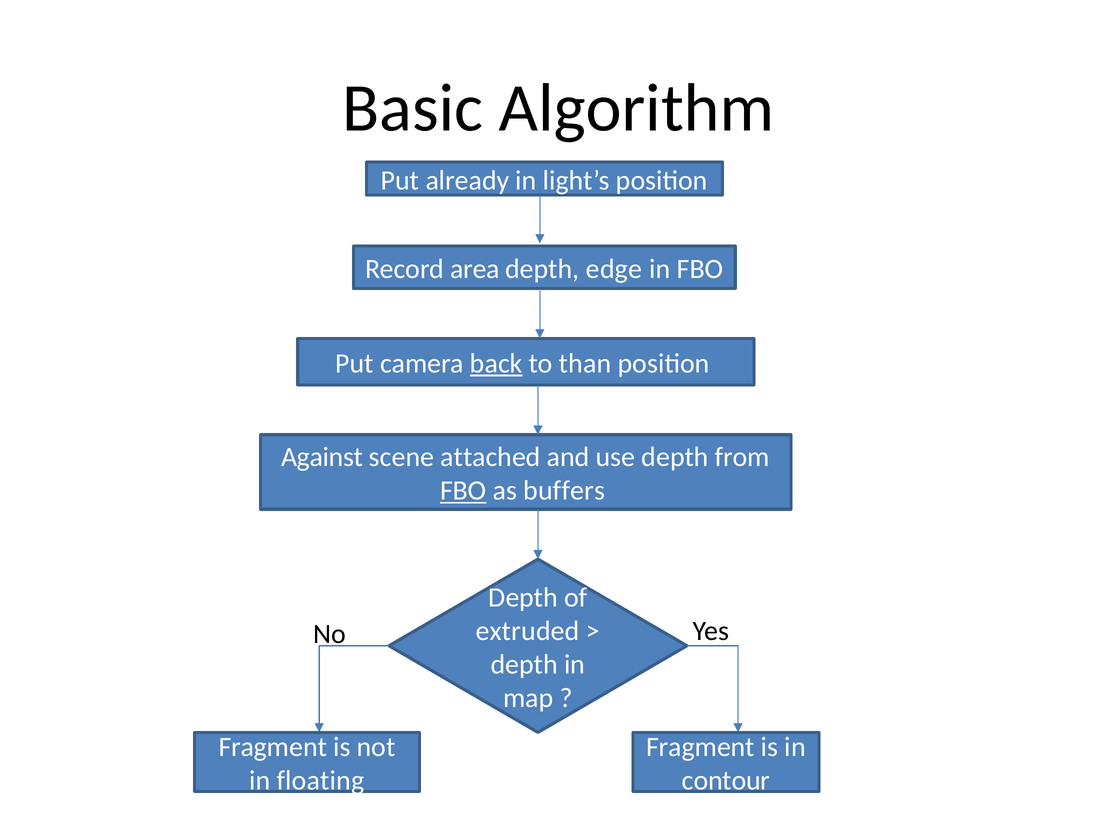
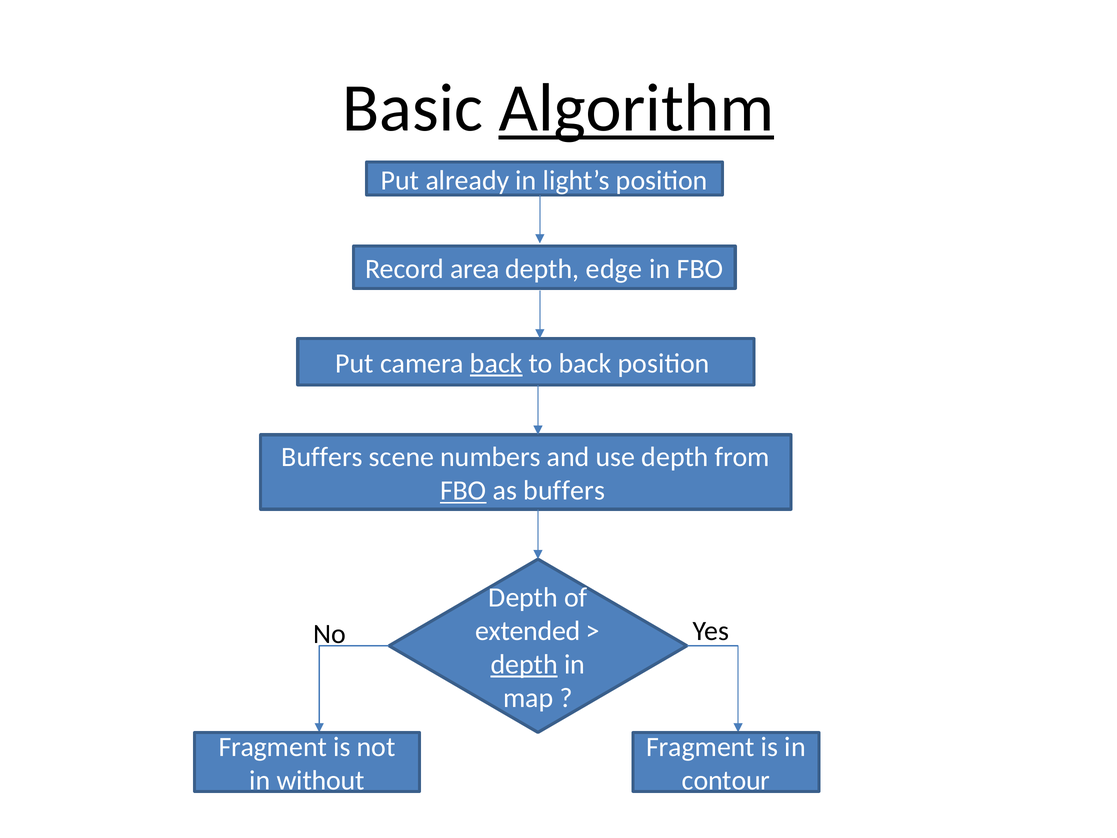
Algorithm underline: none -> present (636, 108)
to than: than -> back (585, 363)
Against: Against -> Buffers (322, 457)
attached: attached -> numbers (490, 457)
extruded: extruded -> extended (528, 631)
depth underline: none -> present (524, 664)
floating: floating -> without (321, 780)
